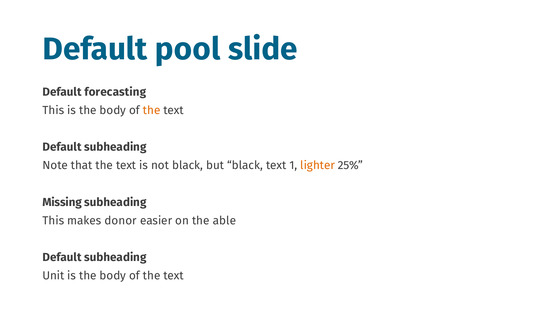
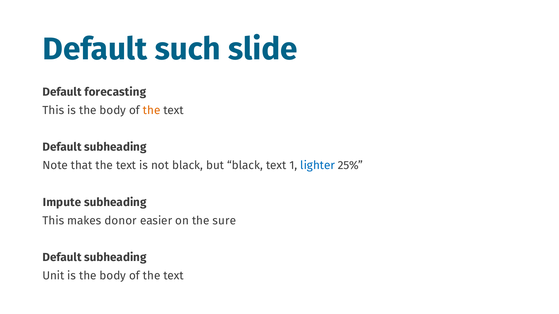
pool: pool -> such (188, 49)
lighter colour: orange -> blue (318, 166)
Missing: Missing -> Impute (62, 202)
able: able -> sure (224, 221)
